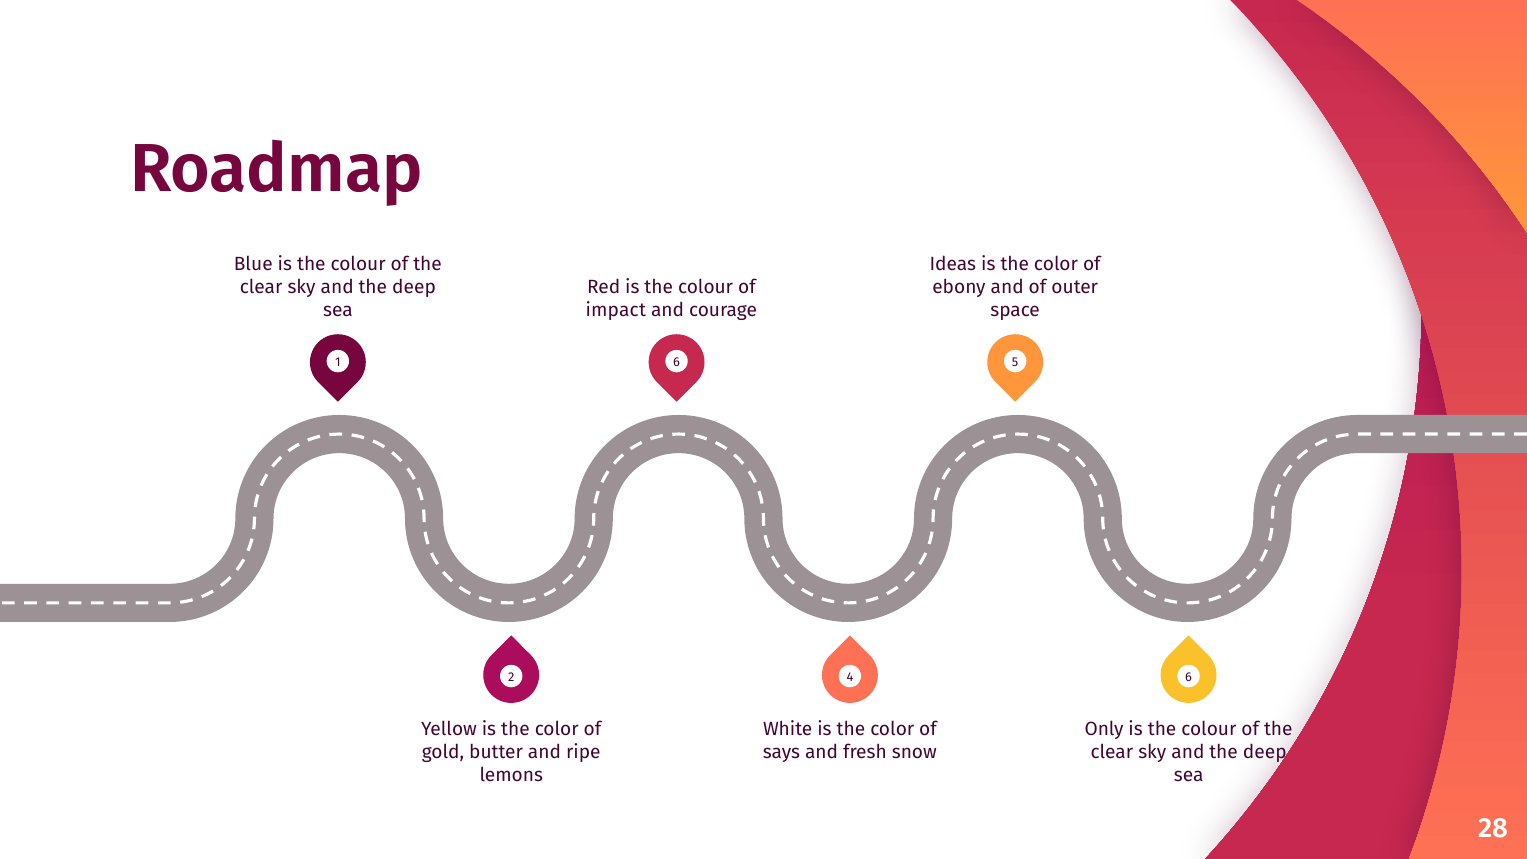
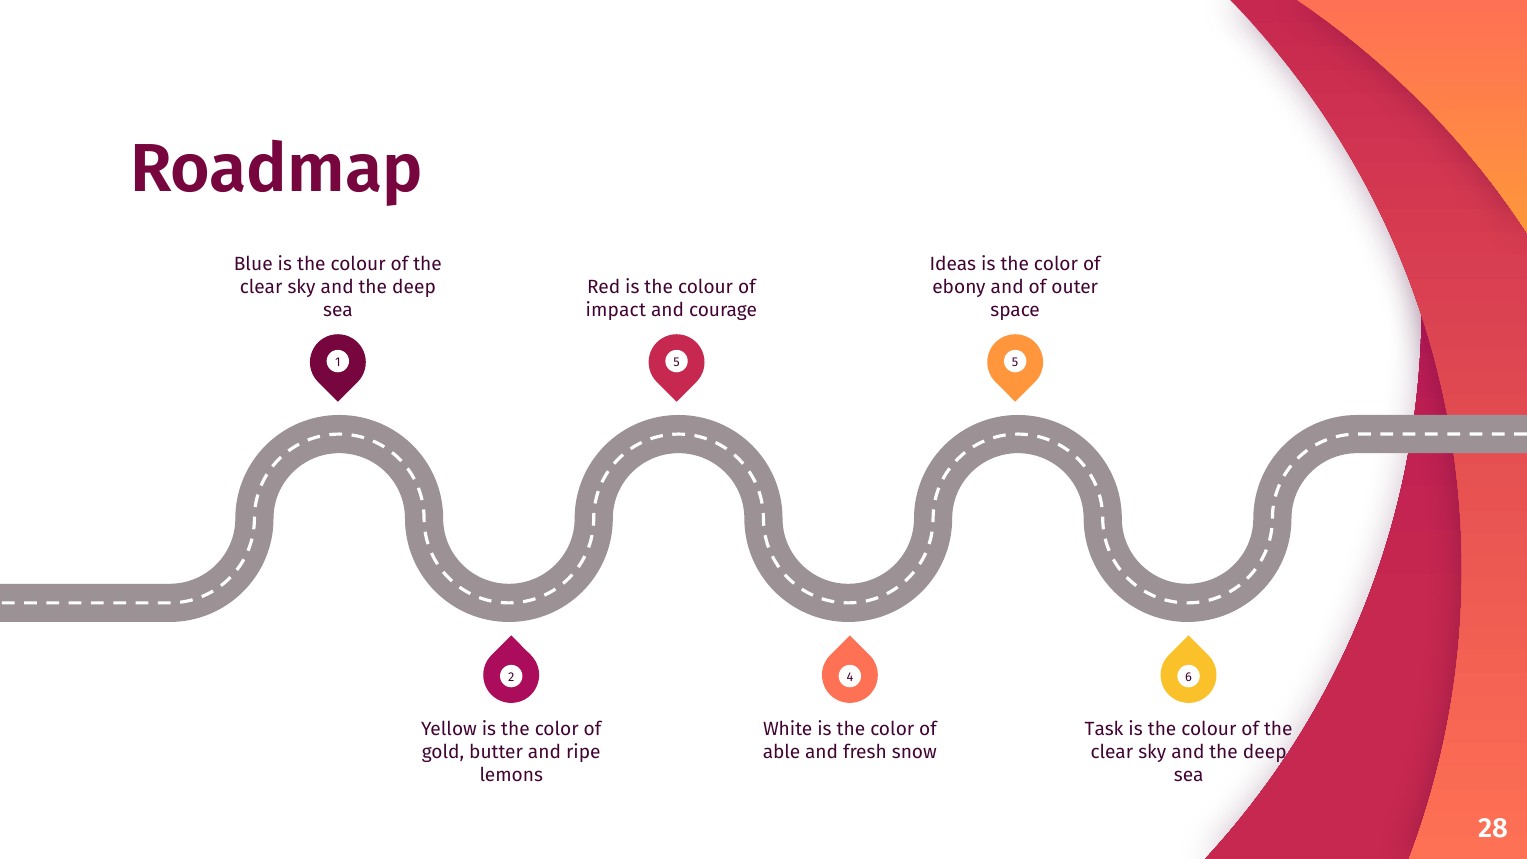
1 6: 6 -> 5 (677, 362)
Only: Only -> Task (1104, 730)
says: says -> able (782, 753)
